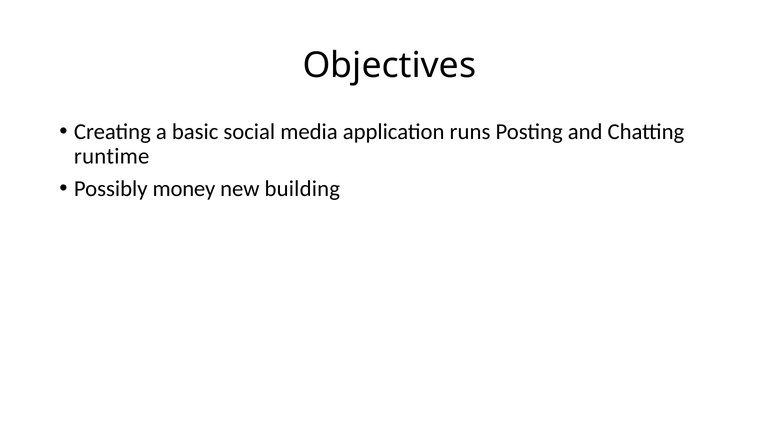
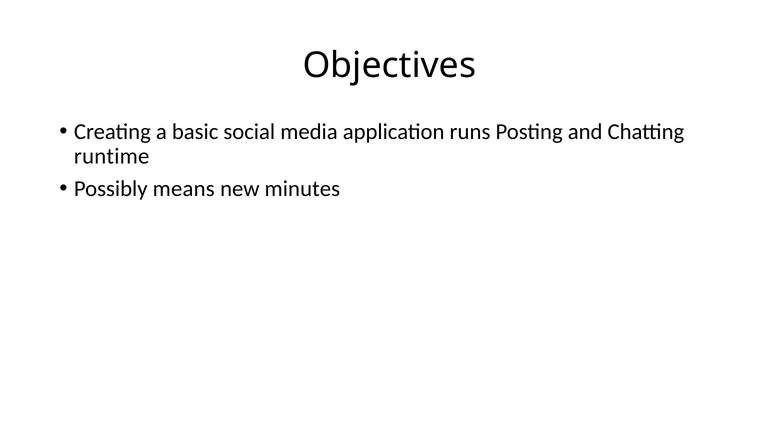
money: money -> means (184, 189)
building: building -> minutes (302, 189)
